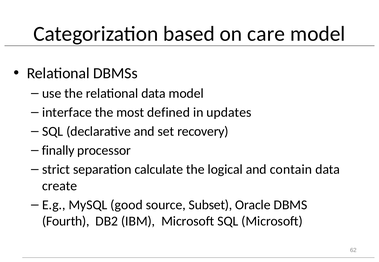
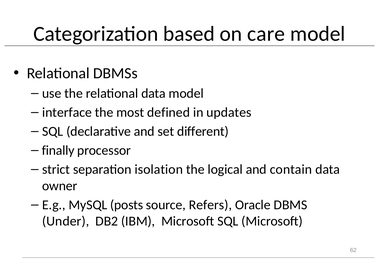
recovery: recovery -> different (203, 132)
calculate: calculate -> isolation (159, 170)
create: create -> owner (60, 186)
good: good -> posts (127, 205)
Subset: Subset -> Refers (210, 205)
Fourth: Fourth -> Under (66, 221)
